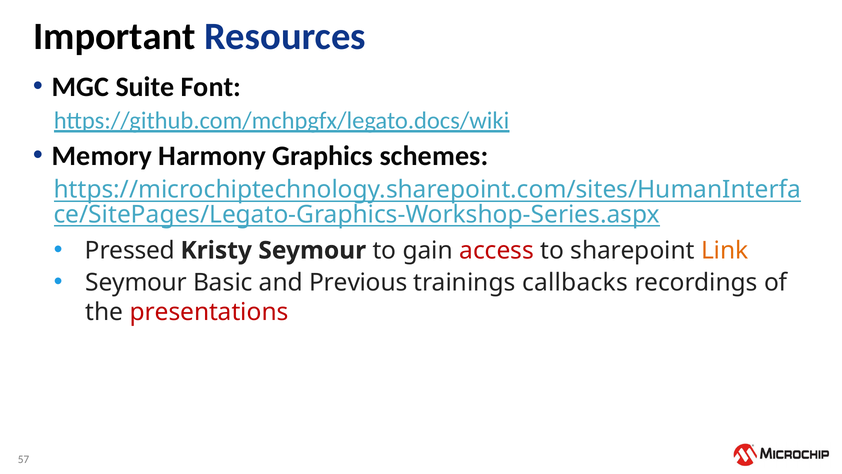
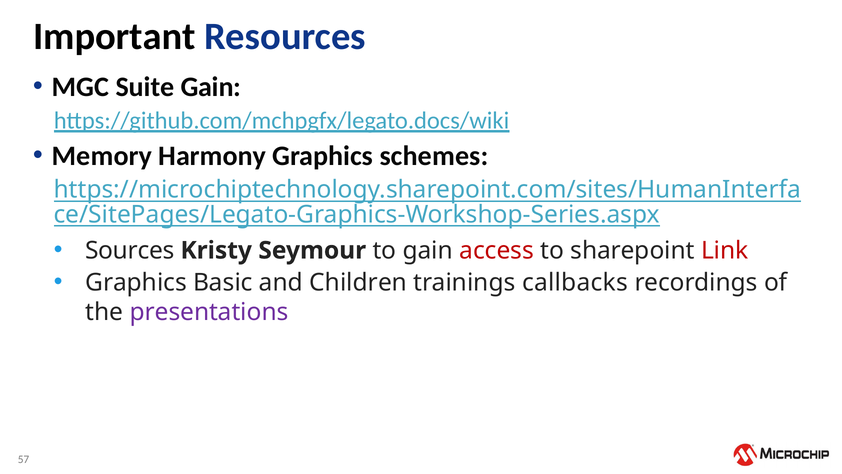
Suite Font: Font -> Gain (211, 87)
Pressed: Pressed -> Sources (130, 250)
Link colour: orange -> red (725, 250)
Seymour: Seymour -> Graphics (136, 282)
Previous: Previous -> Children (358, 282)
presentations colour: red -> purple (209, 312)
